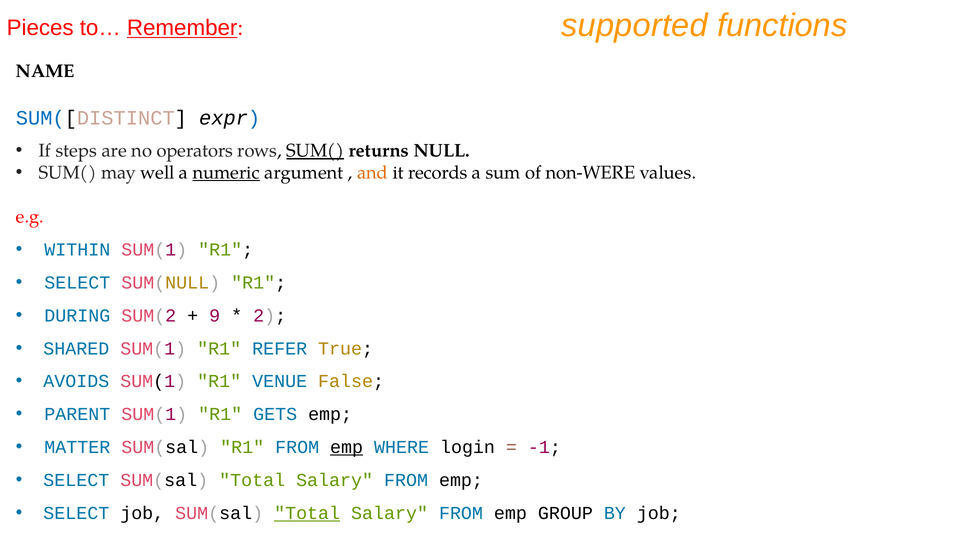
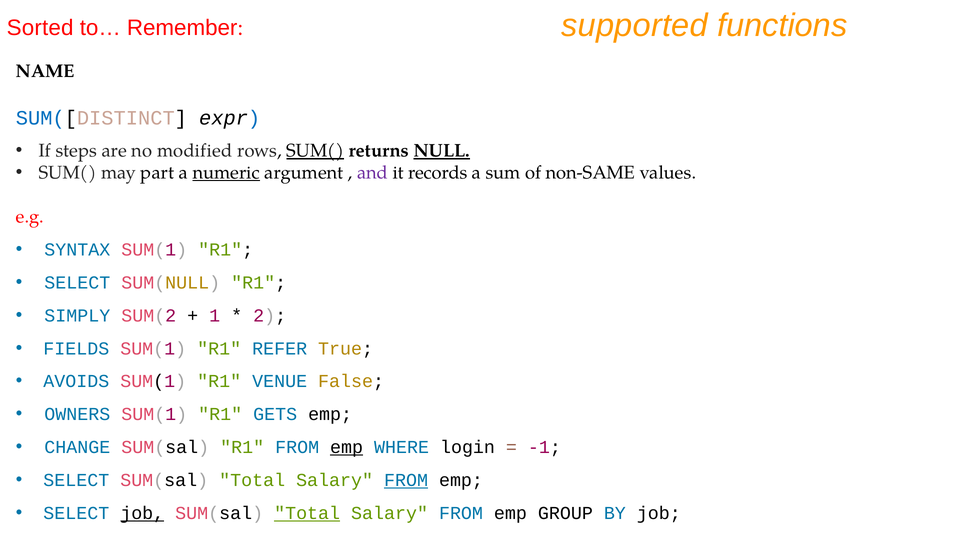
Pieces: Pieces -> Sorted (40, 28)
Remember underline: present -> none (182, 28)
operators: operators -> modified (195, 151)
NULL underline: none -> present (442, 151)
well: well -> part (157, 173)
and colour: orange -> purple (373, 173)
non-WERE: non-WERE -> non-SAME (590, 173)
WITHIN: WITHIN -> SYNTAX (77, 250)
DURING: DURING -> SIMPLY (77, 316)
9: 9 -> 1 (215, 316)
SHARED: SHARED -> FIELDS (76, 349)
PARENT: PARENT -> OWNERS (77, 415)
MATTER: MATTER -> CHANGE (77, 448)
FROM underline: none -> present (406, 481)
job underline: none -> present (142, 514)
